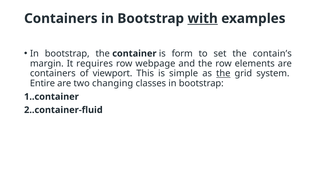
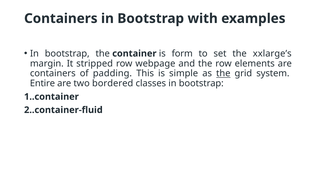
with underline: present -> none (203, 18)
contain’s: contain’s -> xxlarge’s (272, 53)
requires: requires -> stripped (95, 63)
viewport: viewport -> padding (112, 73)
changing: changing -> bordered (113, 83)
